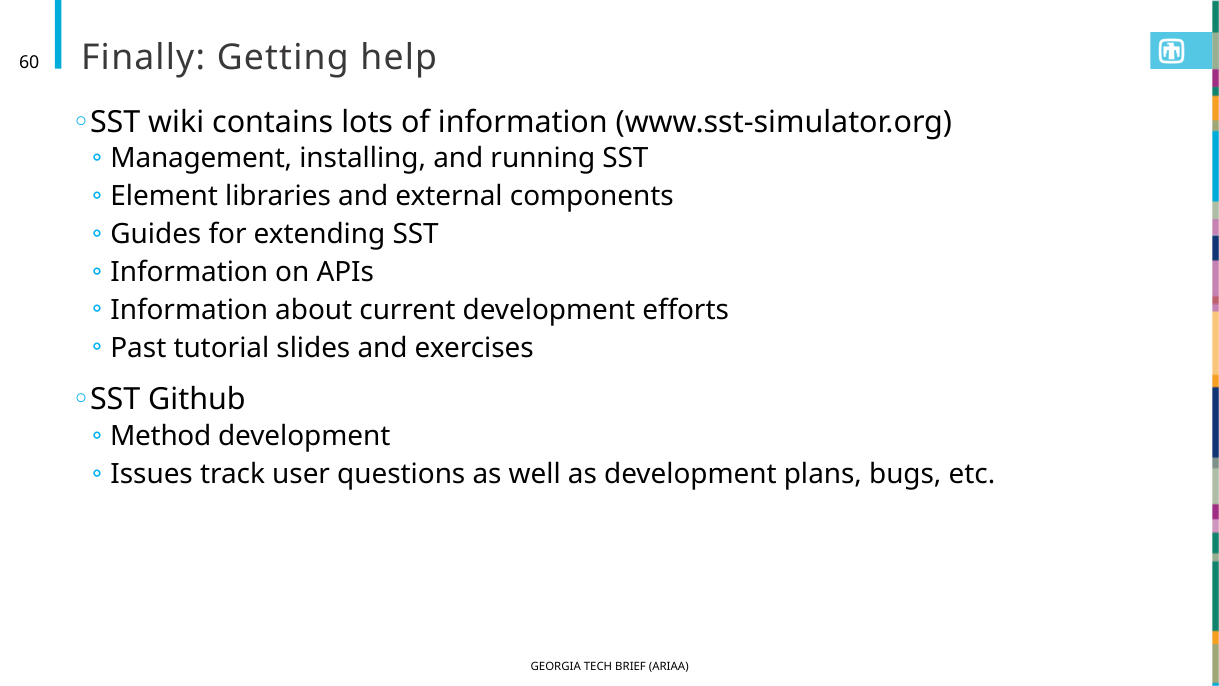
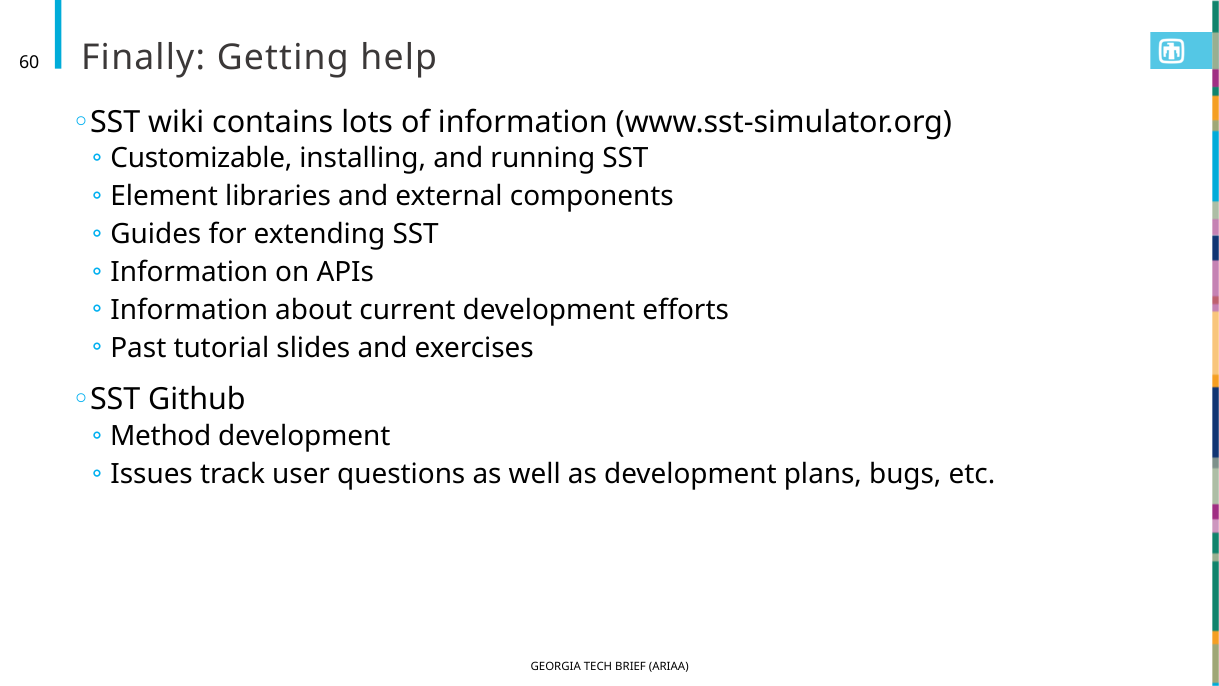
Management: Management -> Customizable (201, 159)
